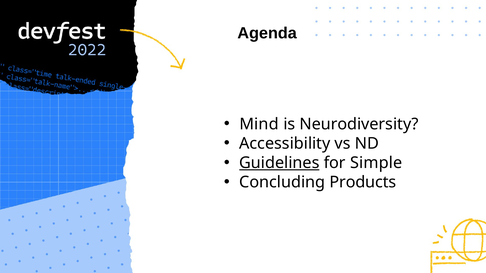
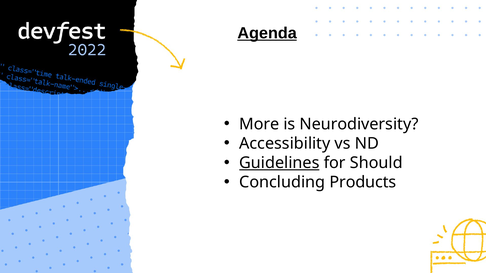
Agenda underline: none -> present (267, 33)
Mind: Mind -> More (259, 124)
Simple: Simple -> Should (376, 163)
